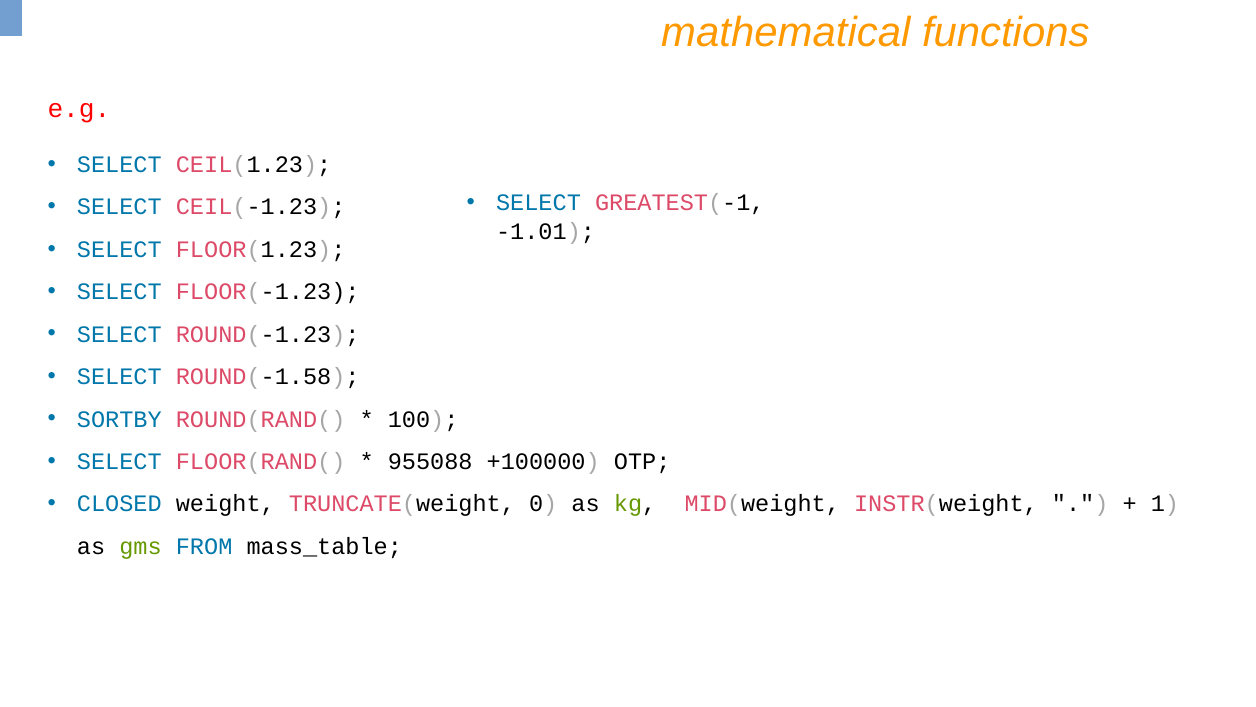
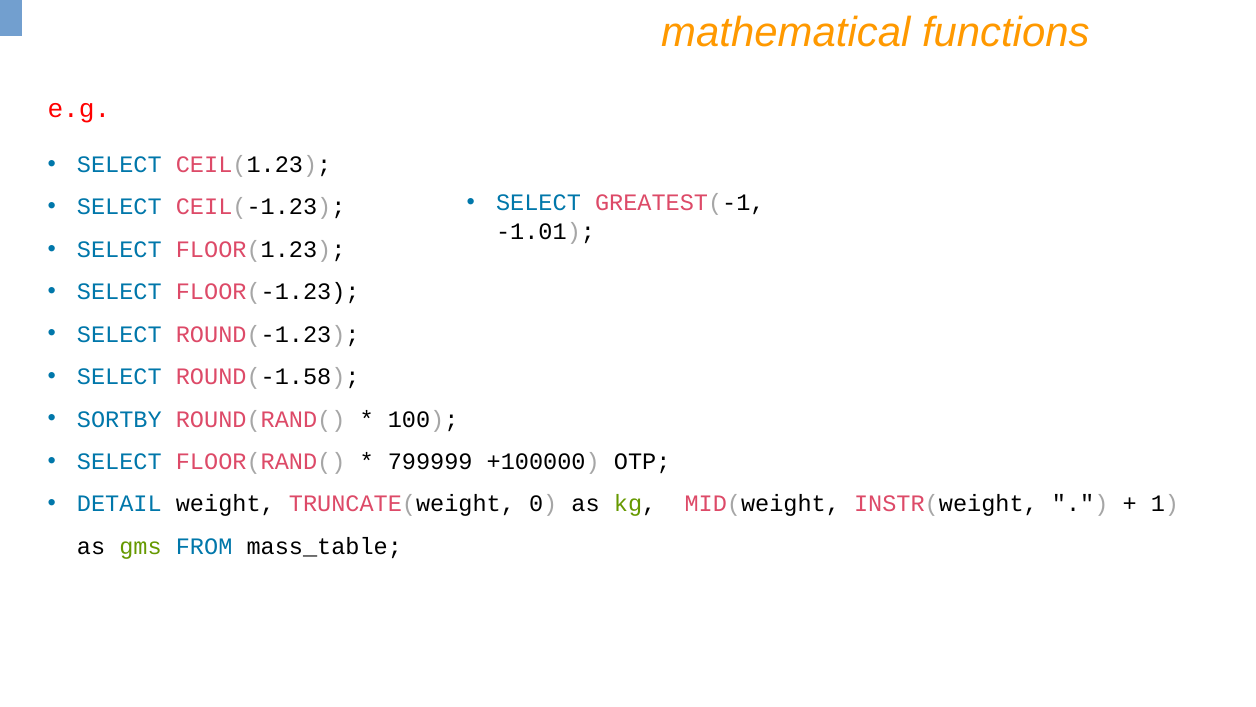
955088: 955088 -> 799999 (430, 461)
CLOSED: CLOSED -> DETAIL (119, 504)
